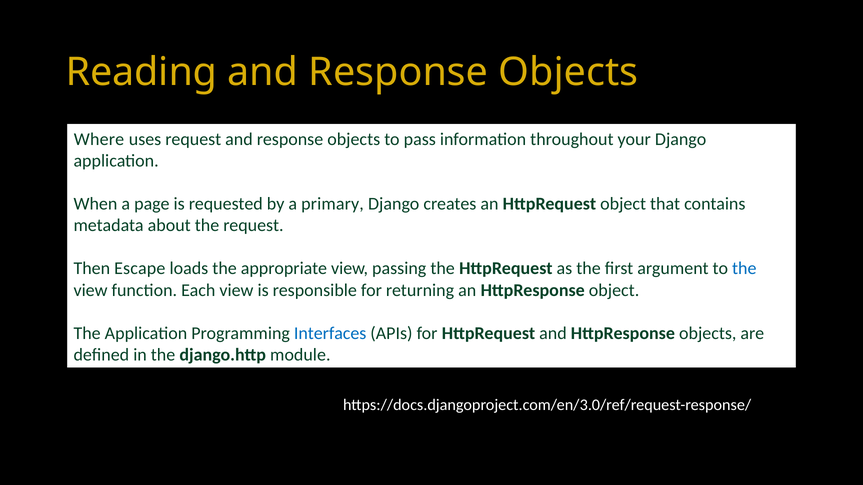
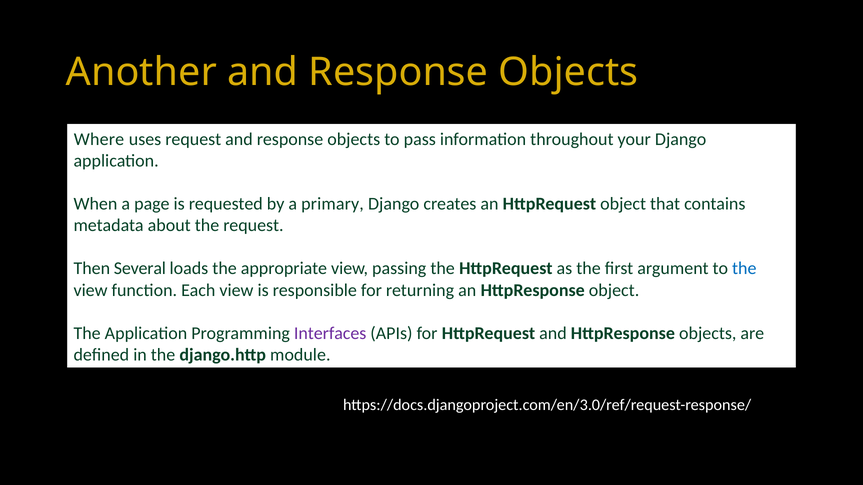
Reading: Reading -> Another (141, 72)
Escape: Escape -> Several (140, 269)
Interfaces colour: blue -> purple (330, 334)
